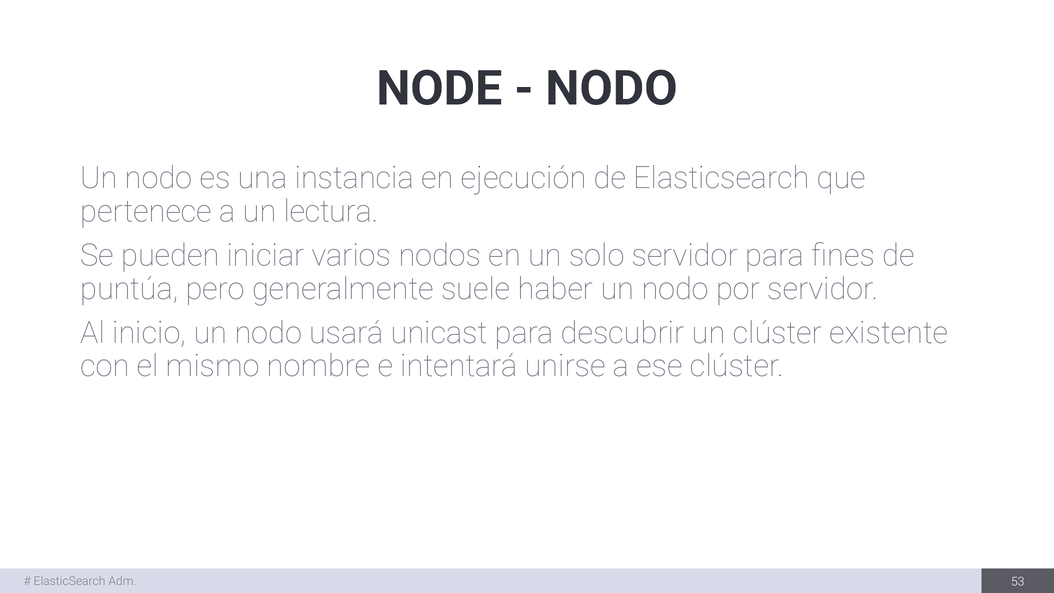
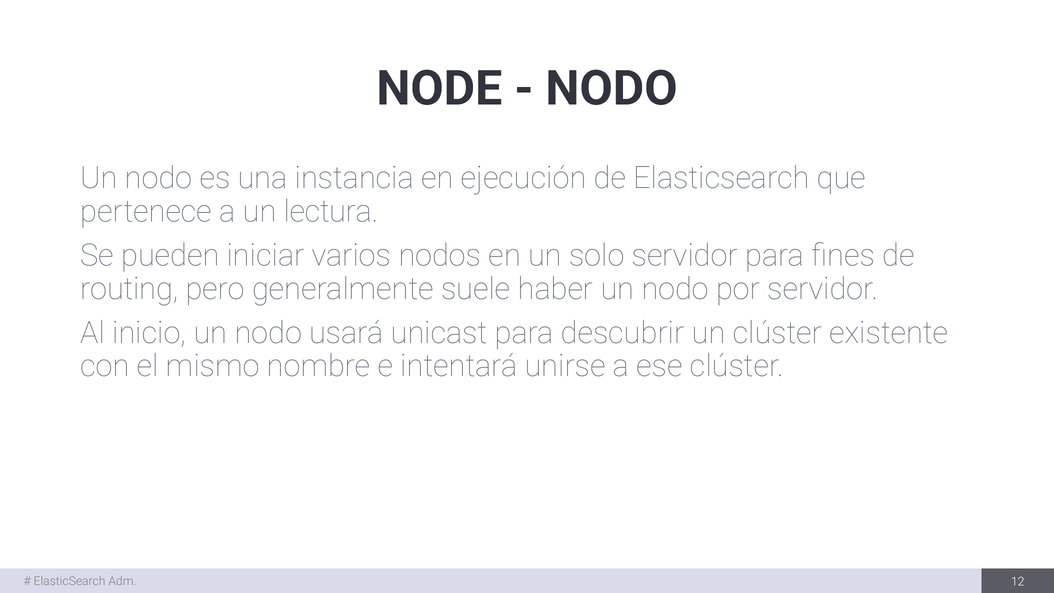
puntúa: puntúa -> routing (129, 289)
53: 53 -> 12 (1018, 582)
